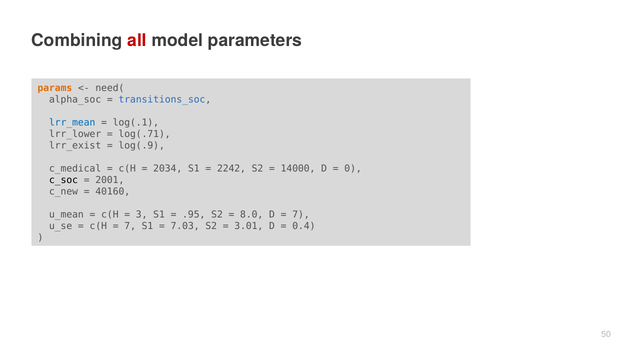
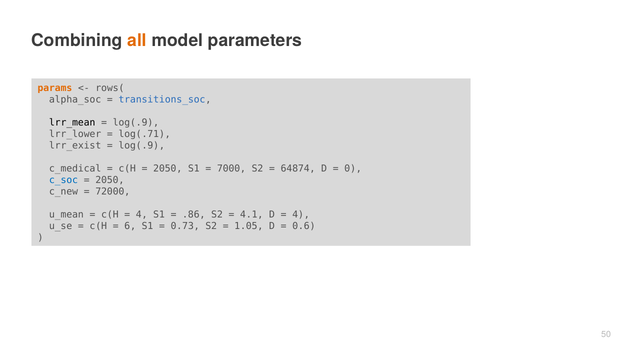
all colour: red -> orange (137, 40)
need(: need( -> rows( (110, 88)
lrr_mean colour: blue -> black (72, 123)
log(.1: log(.1 -> log(.9 (136, 123)
2034: 2034 -> 2050 (168, 169)
2242: 2242 -> 7000 (231, 169)
14000: 14000 -> 64874 (298, 169)
c_soc colour: black -> blue (64, 180)
2001: 2001 -> 2050 (110, 180)
40160: 40160 -> 72000 (113, 192)
3: 3 -> 4 (142, 215)
.95: .95 -> .86 (194, 215)
8.0: 8.0 -> 4.1 (252, 215)
7: 7 -> 4 (301, 215)
7: 7 -> 6 (130, 226)
7.03: 7.03 -> 0.73 (185, 226)
3.01: 3.01 -> 1.05 (249, 226)
0.4: 0.4 -> 0.6 (304, 226)
